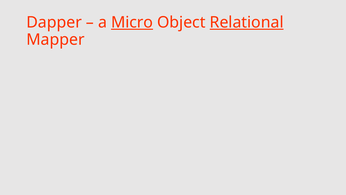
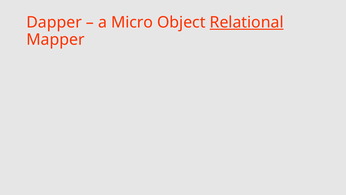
Micro underline: present -> none (132, 22)
